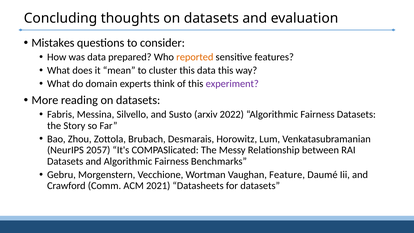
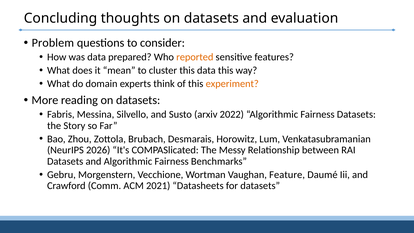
Mistakes: Mistakes -> Problem (53, 43)
experiment colour: purple -> orange (232, 84)
2057: 2057 -> 2026 (98, 150)
